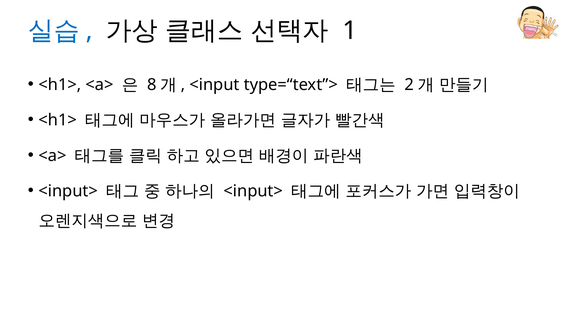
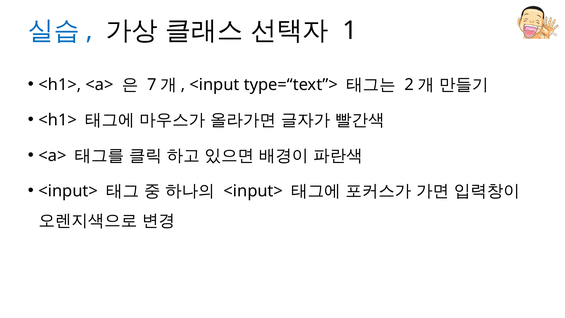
8: 8 -> 7 (152, 85)
